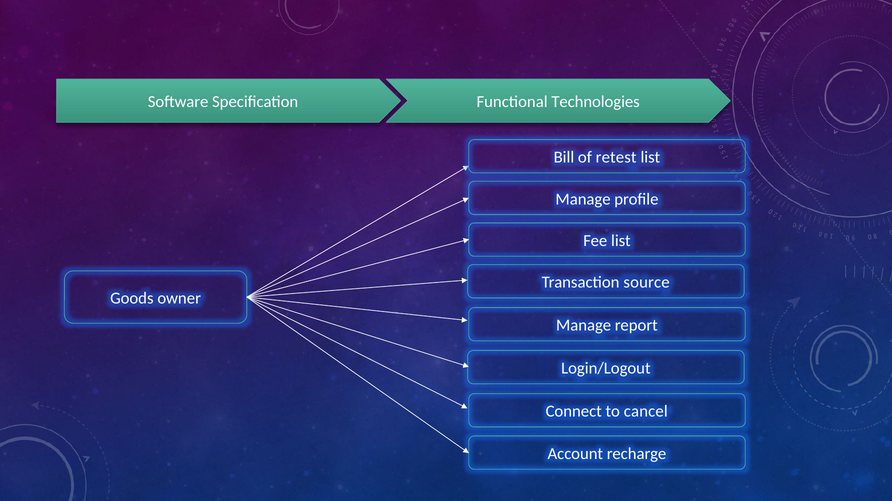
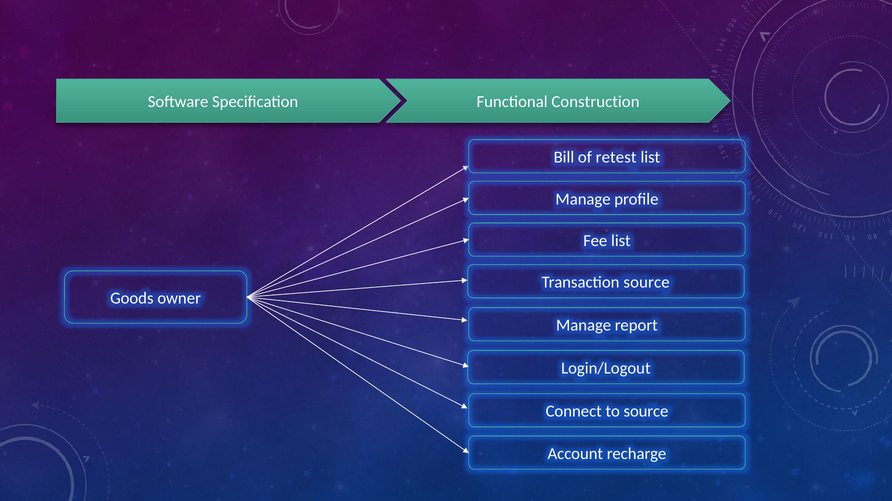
Technologies: Technologies -> Construction (595, 102)
to cancel: cancel -> source (646, 412)
